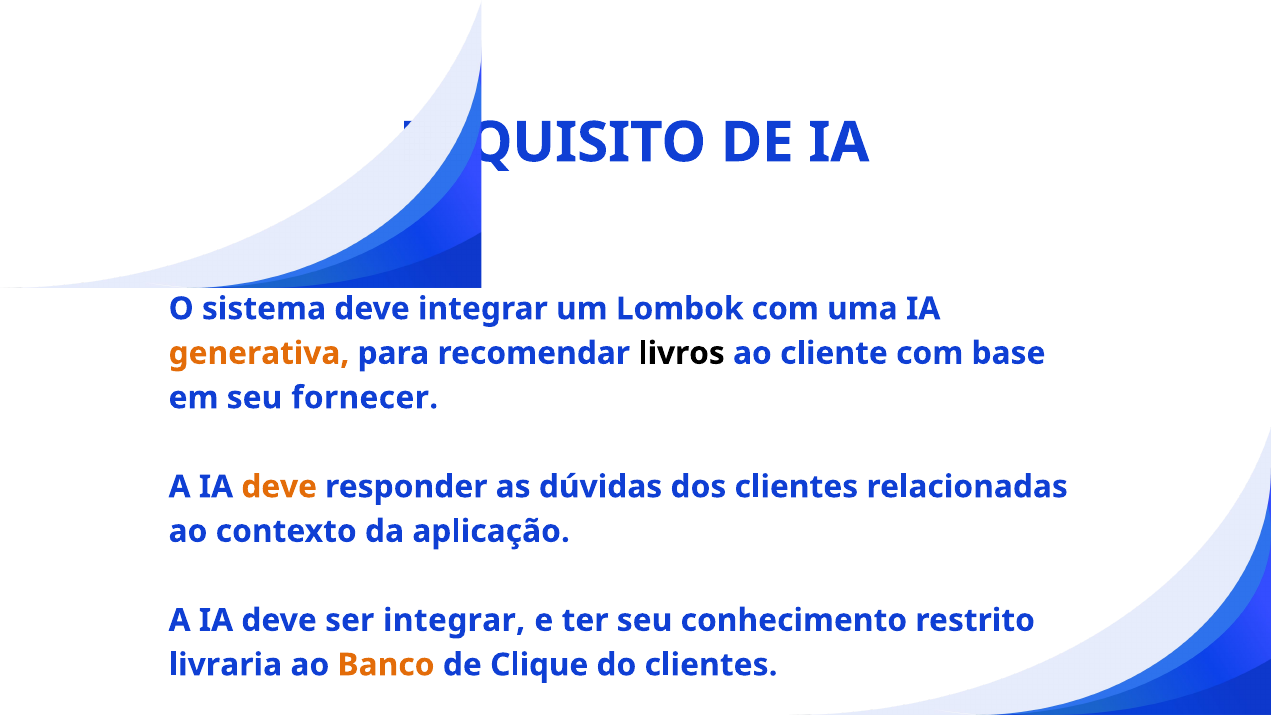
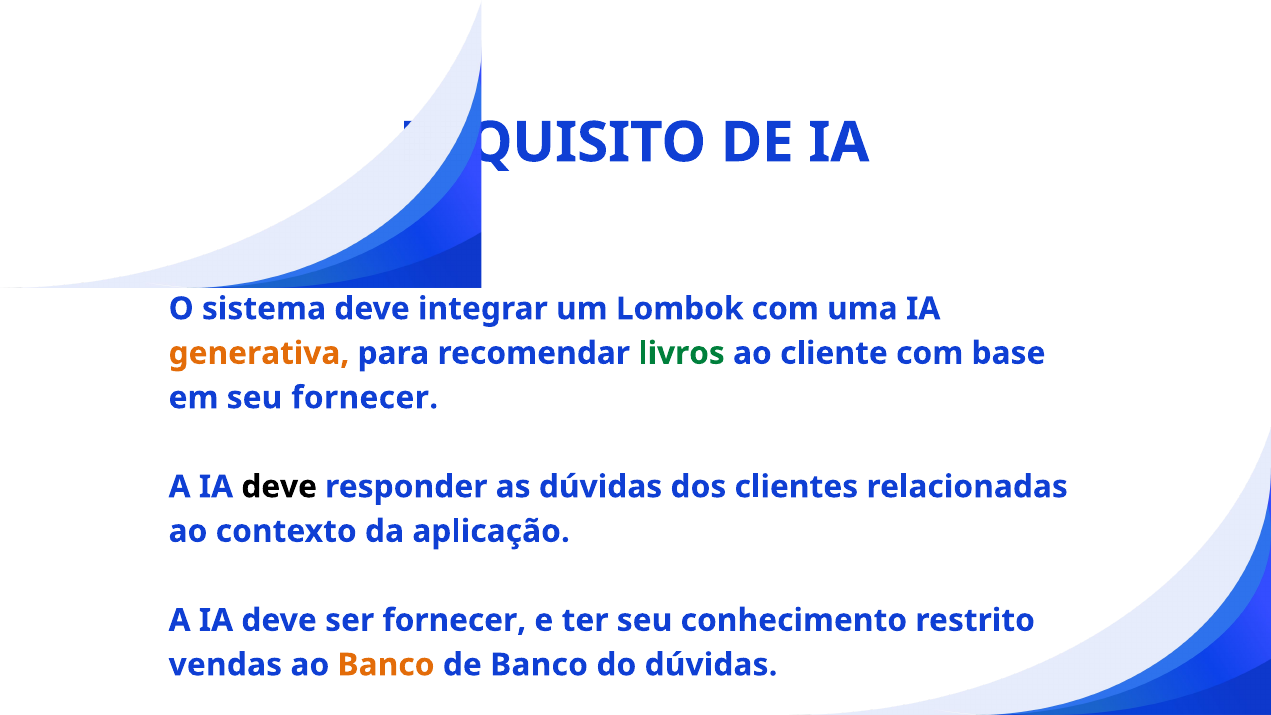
livros colour: black -> green (682, 353)
deve colour: orange -> black (279, 487)
ser integrar: integrar -> fornecer (454, 620)
livraria: livraria -> vendas (225, 665)
de Clique: Clique -> Banco (539, 665)
do clientes: clientes -> dúvidas (711, 665)
